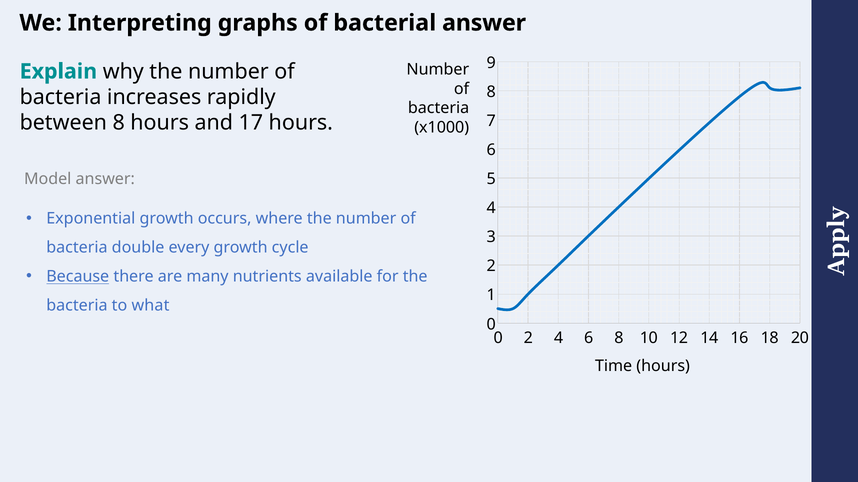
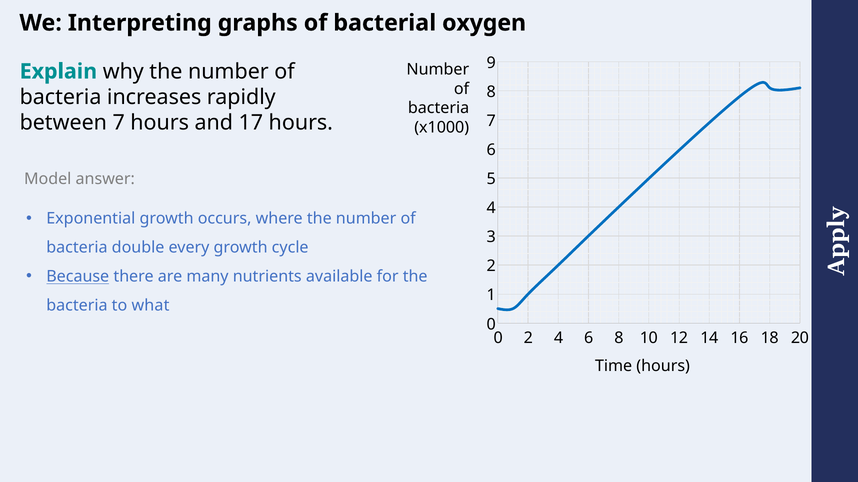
bacterial answer: answer -> oxygen (484, 23)
between 8: 8 -> 7 (119, 123)
